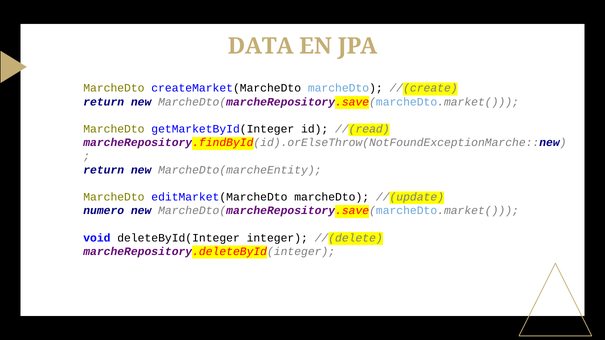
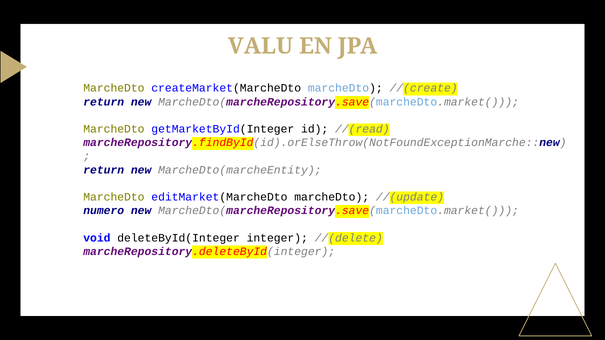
DATA: DATA -> VALU (260, 46)
